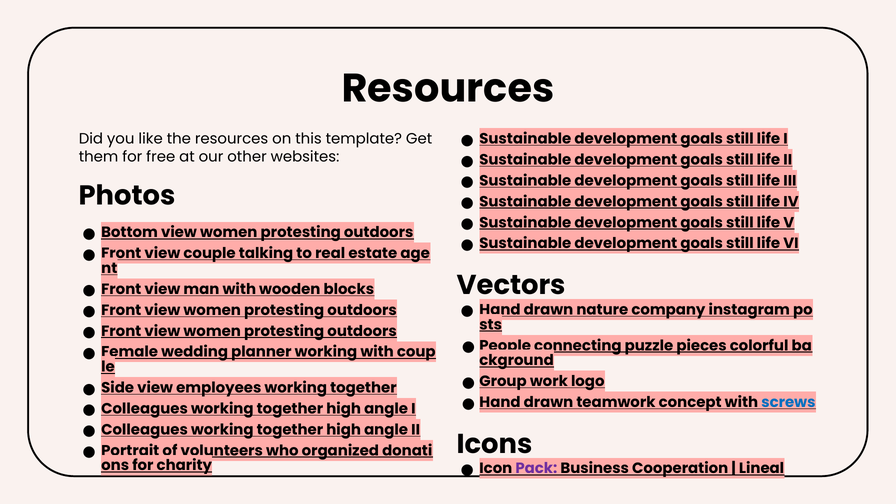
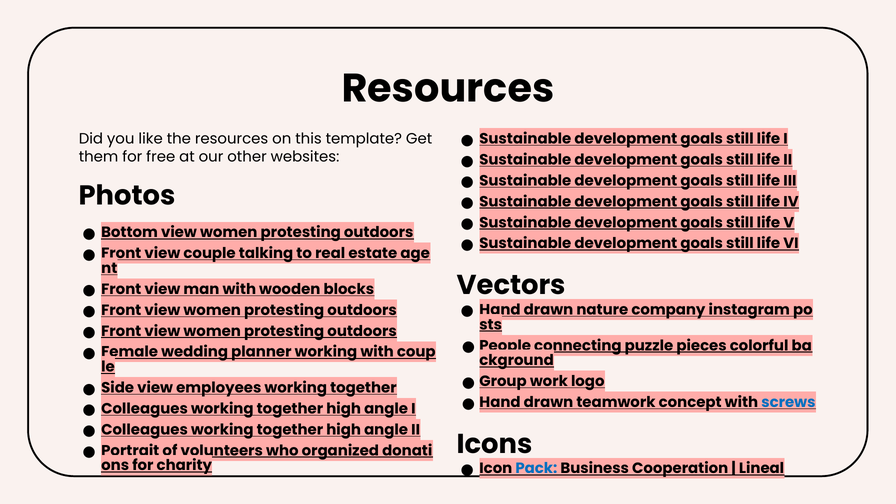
Pack colour: purple -> blue (536, 469)
